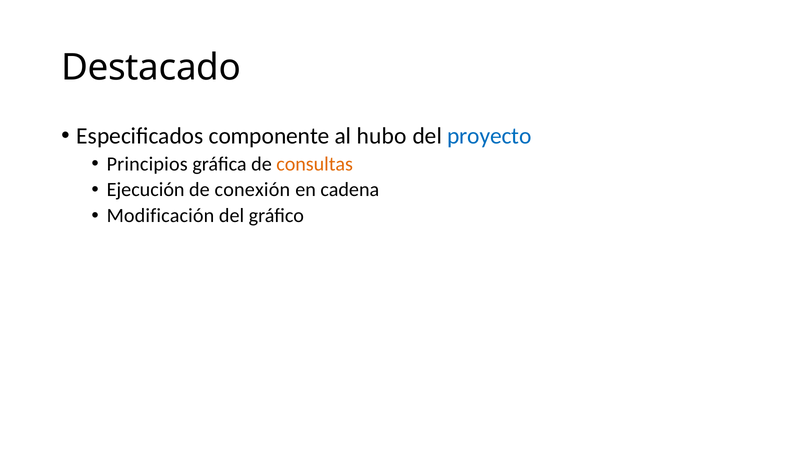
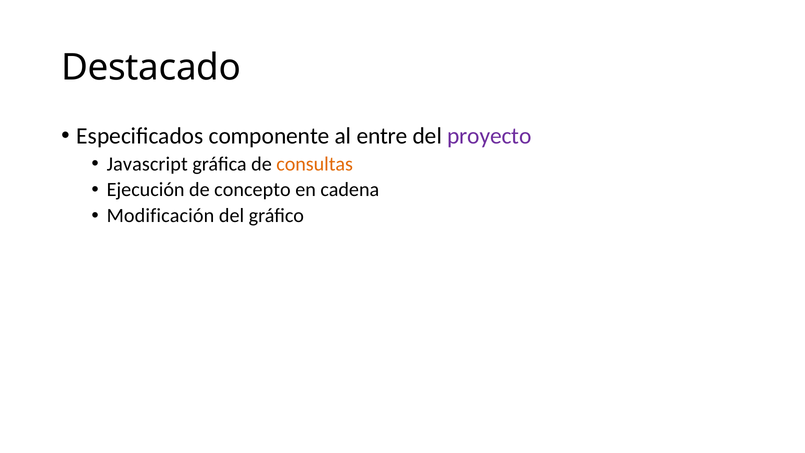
hubo: hubo -> entre (382, 136)
proyecto colour: blue -> purple (489, 136)
Principios: Principios -> Javascript (147, 164)
conexión: conexión -> concepto (252, 190)
